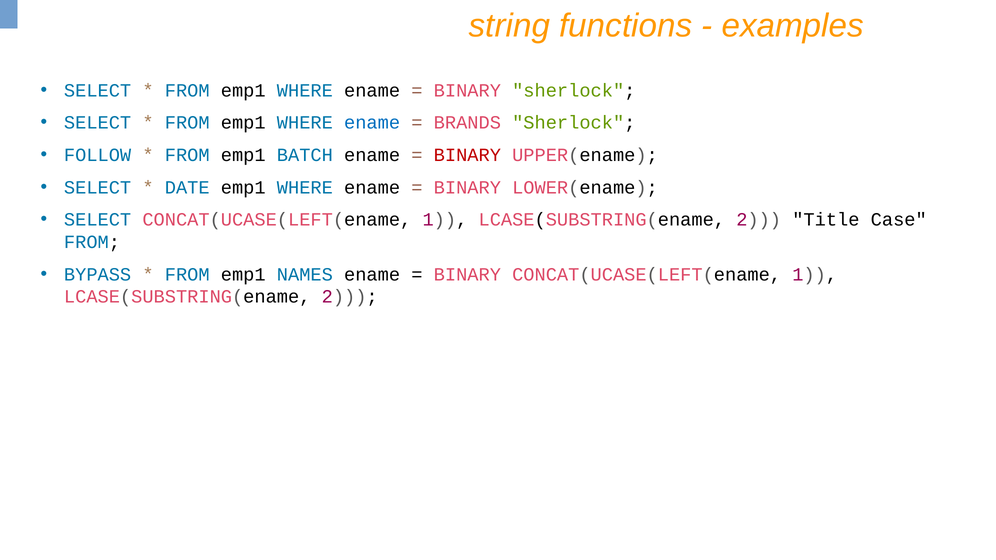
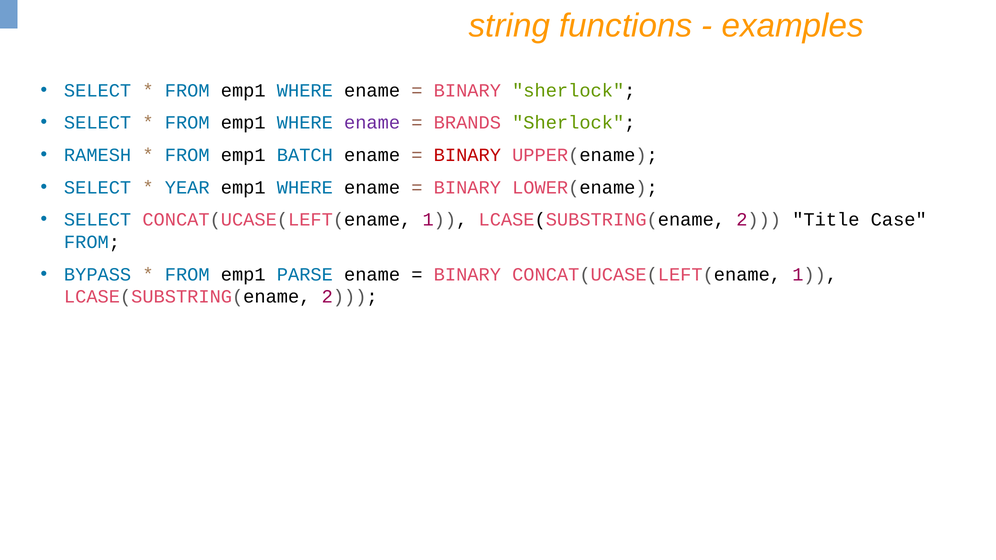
ename colour: blue -> purple (372, 123)
FOLLOW: FOLLOW -> RAMESH (98, 155)
DATE: DATE -> YEAR (187, 187)
NAMES: NAMES -> PARSE (305, 275)
